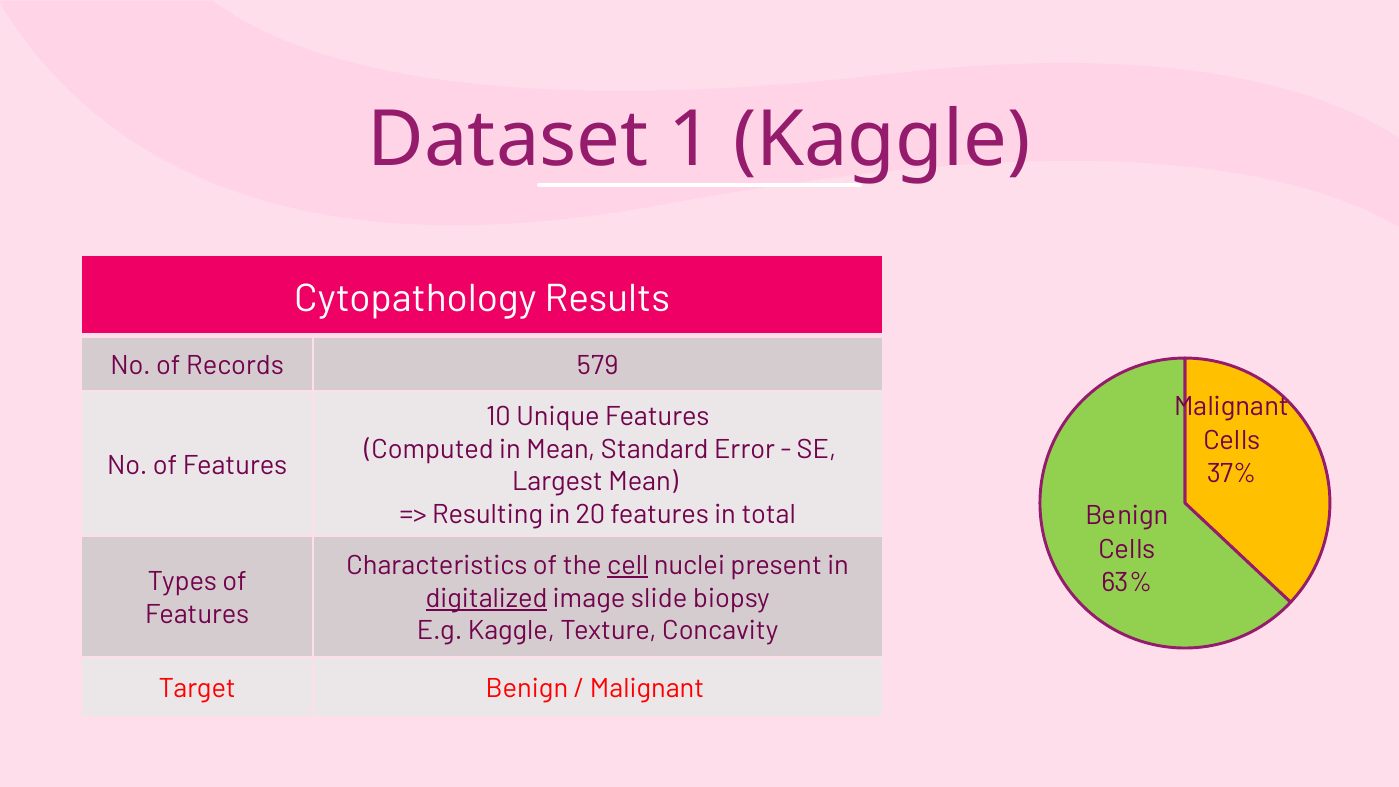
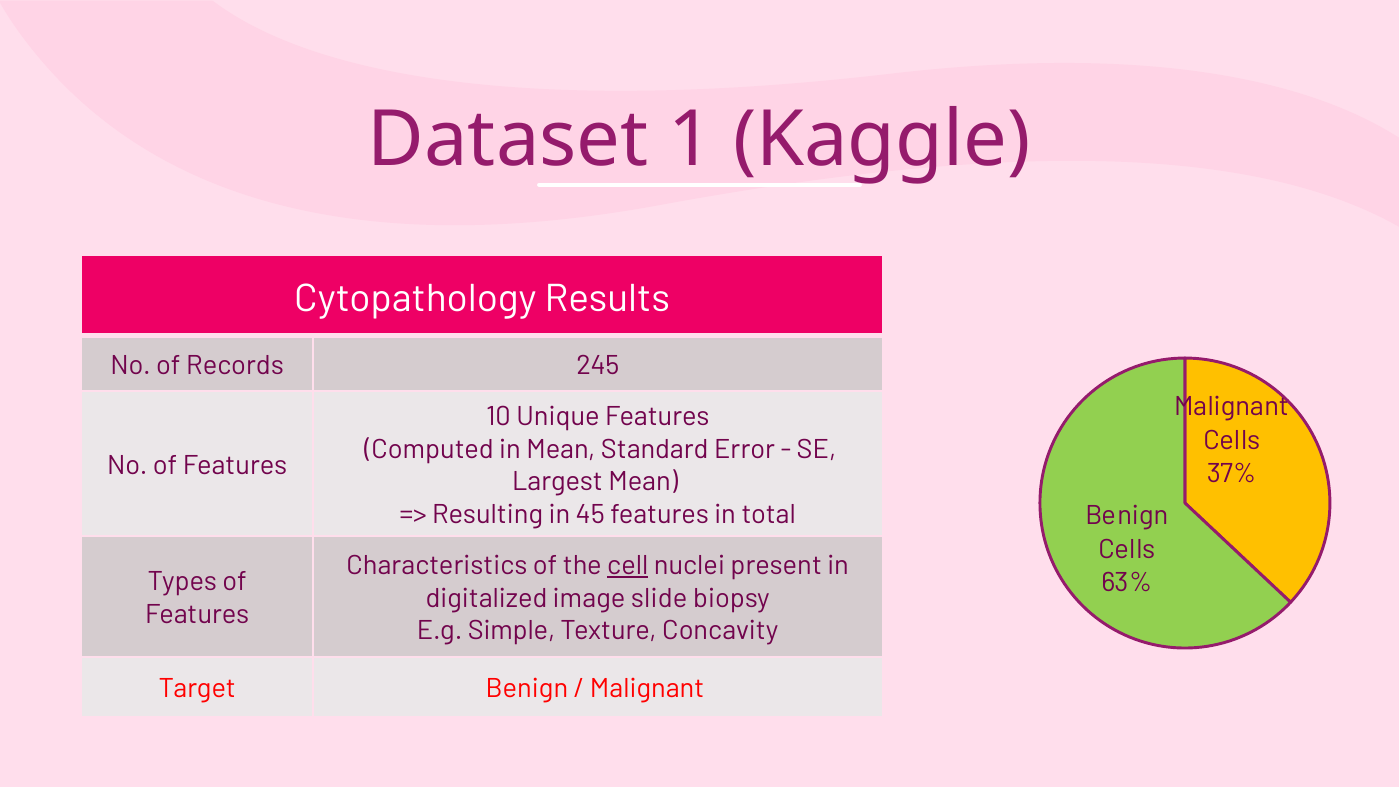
579: 579 -> 245 (598, 365)
20: 20 -> 45 (590, 514)
digitalized underline: present -> none (487, 598)
E.g Kaggle: Kaggle -> Simple (511, 631)
